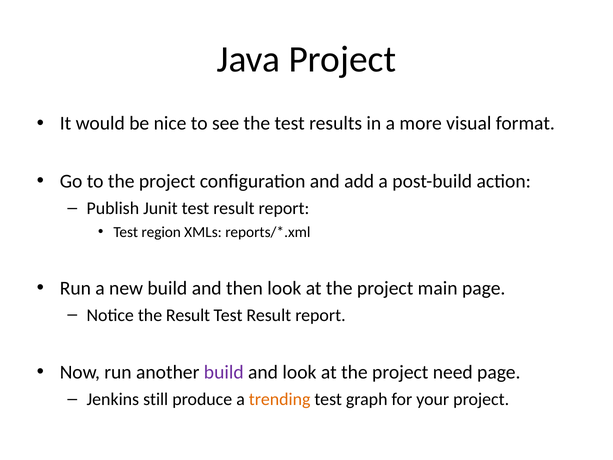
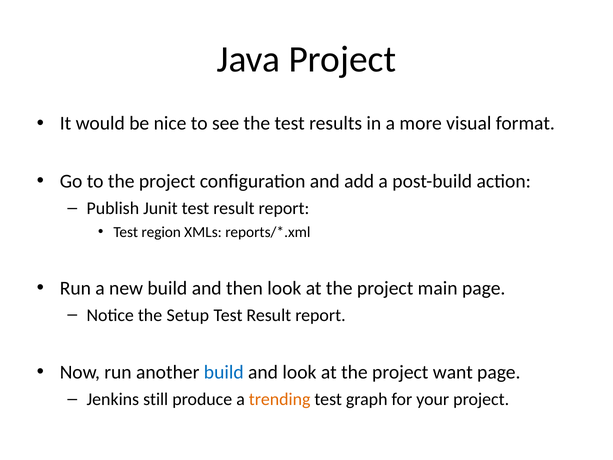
the Result: Result -> Setup (188, 315)
build colour: purple -> blue (224, 372)
need: need -> want (453, 372)
